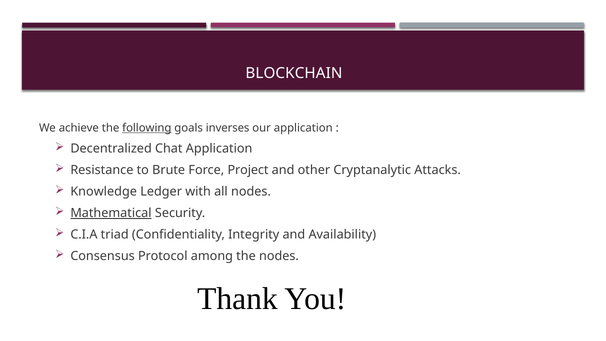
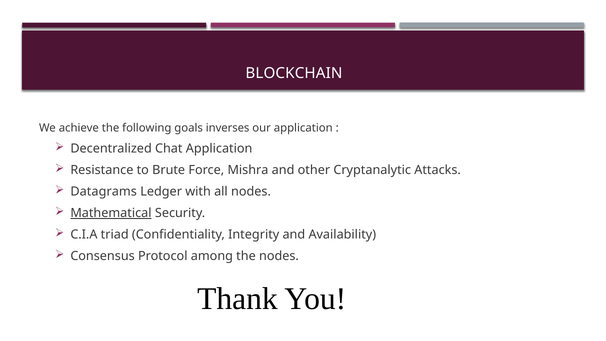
following underline: present -> none (147, 128)
Project: Project -> Mishra (248, 170)
Knowledge: Knowledge -> Datagrams (104, 192)
